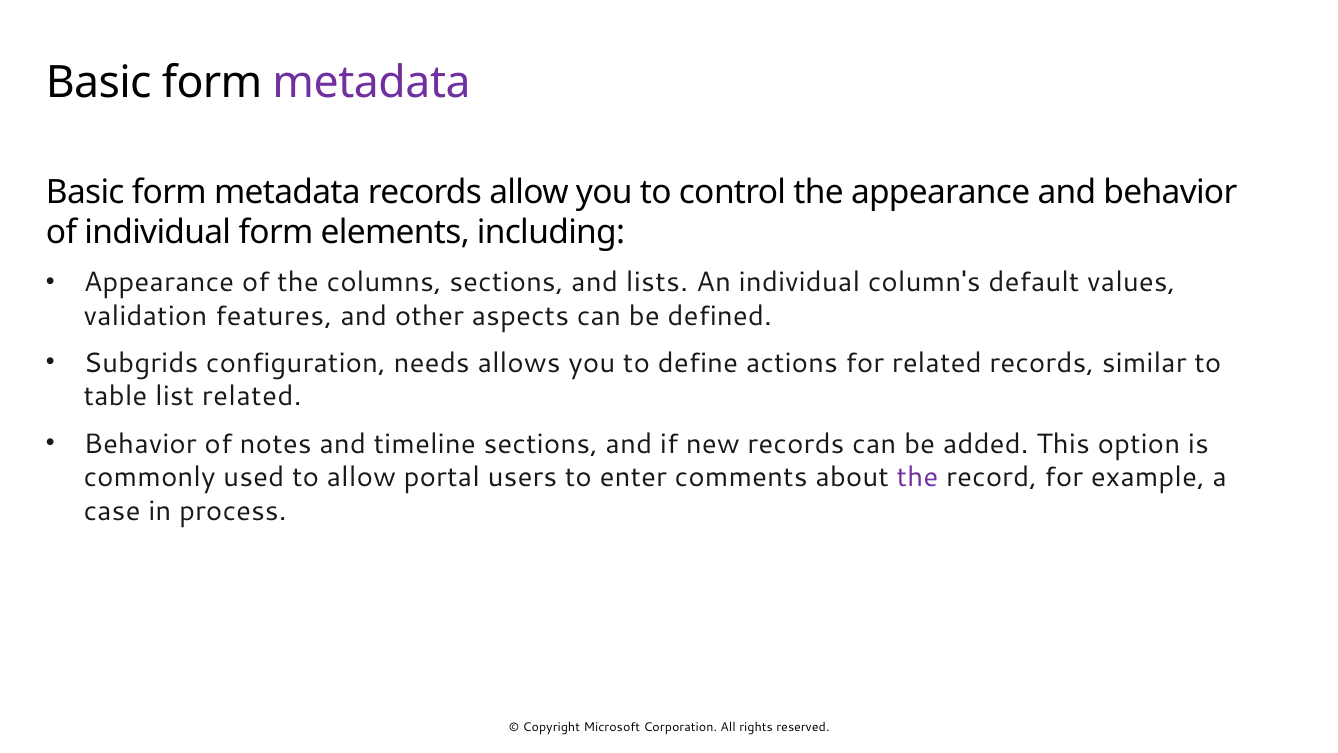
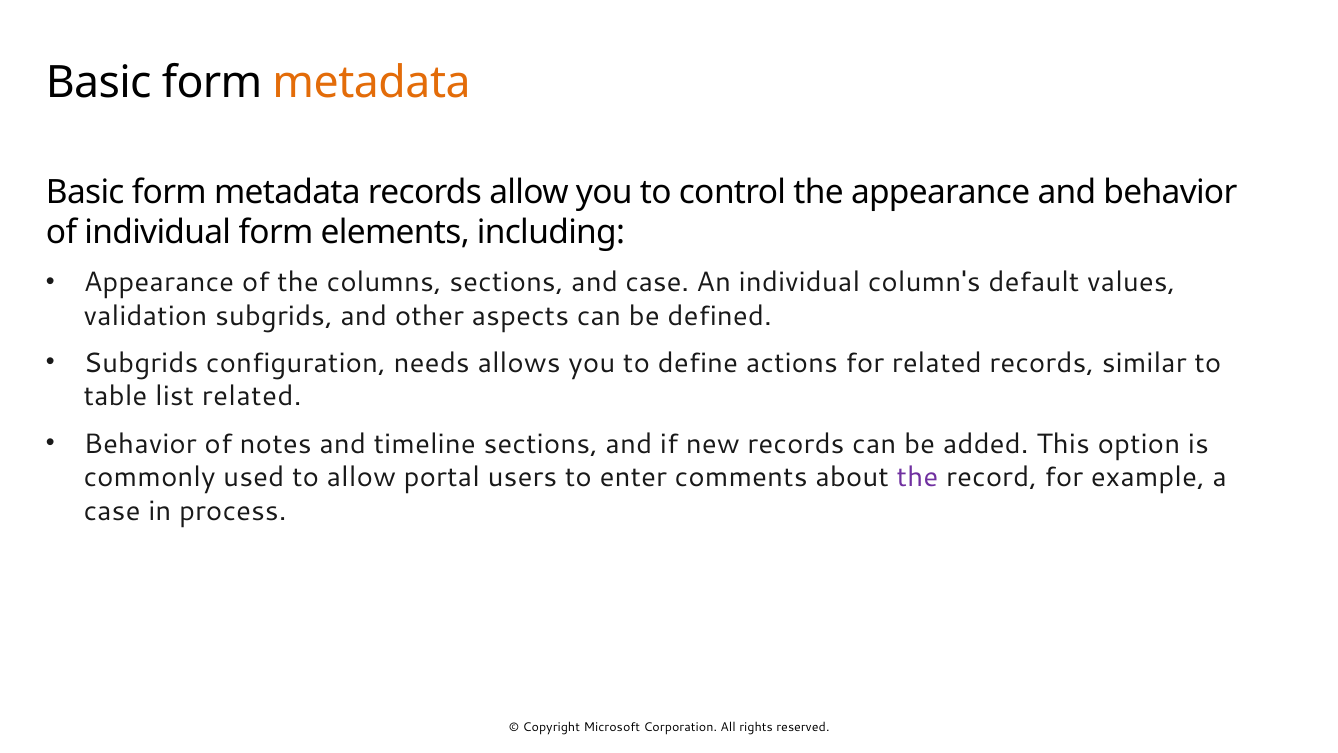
metadata colour: purple -> orange (372, 82)
and lists: lists -> case (657, 283)
validation features: features -> subgrids (274, 316)
